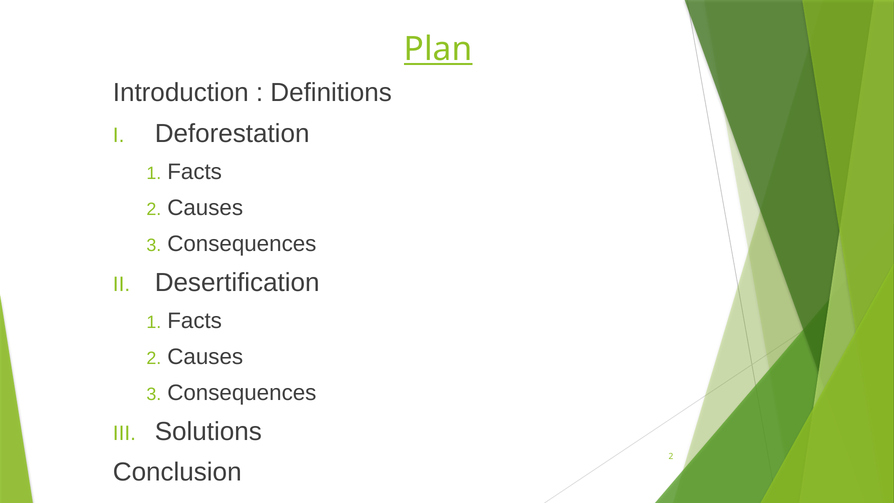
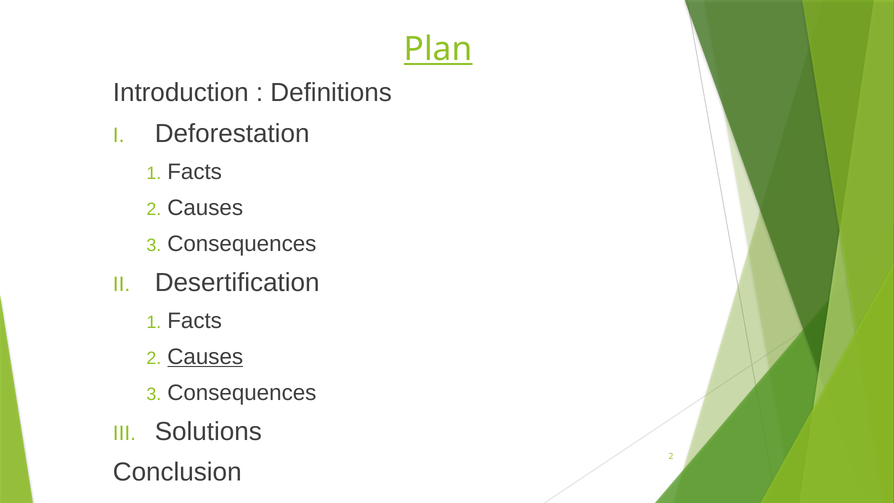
Causes underline: none -> present (205, 357)
